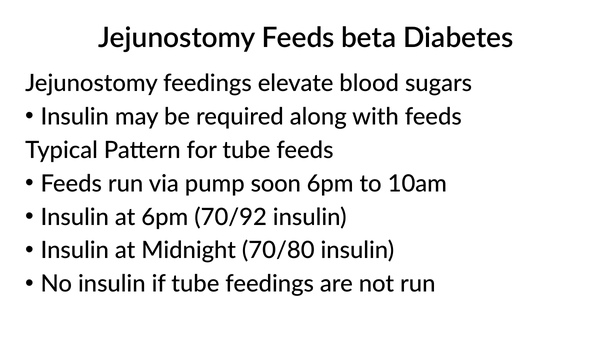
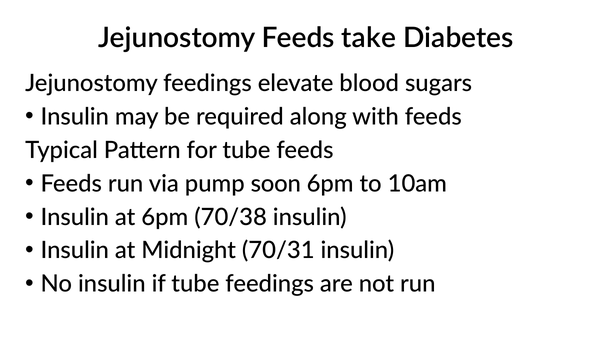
beta: beta -> take (369, 38)
70/92: 70/92 -> 70/38 (231, 217)
70/80: 70/80 -> 70/31 (278, 251)
